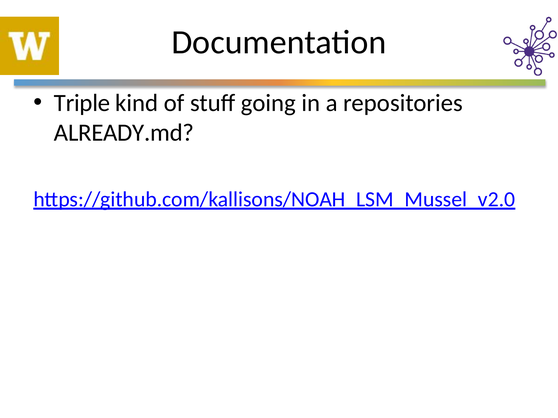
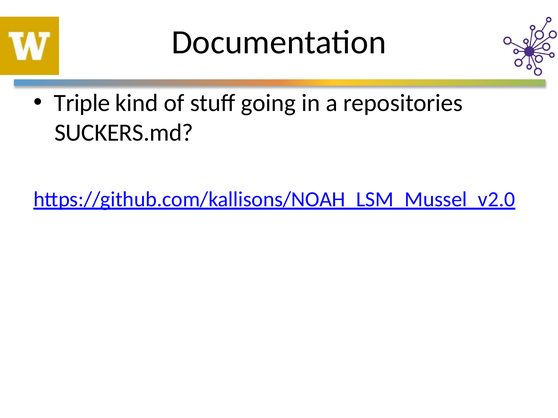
ALREADY.md: ALREADY.md -> SUCKERS.md (124, 133)
